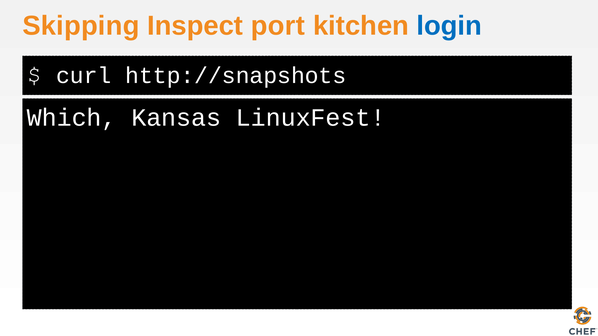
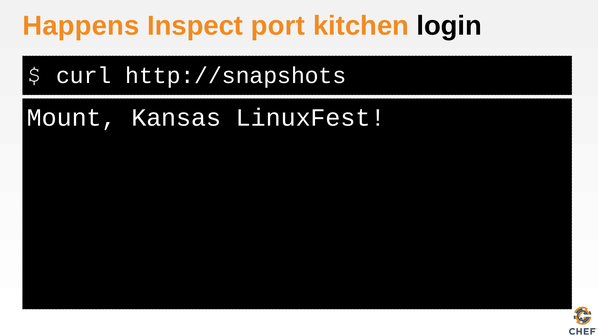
Skipping: Skipping -> Happens (81, 26)
login colour: blue -> black (449, 26)
Which: Which -> Mount (72, 118)
